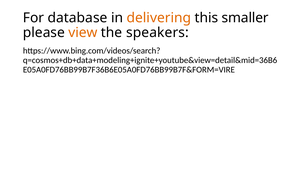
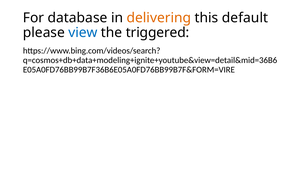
smaller: smaller -> default (245, 18)
view colour: orange -> blue (83, 33)
speakers: speakers -> triggered (158, 33)
